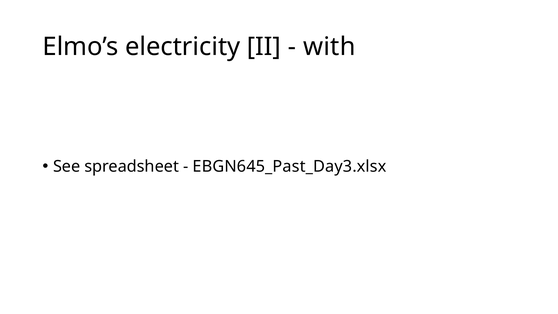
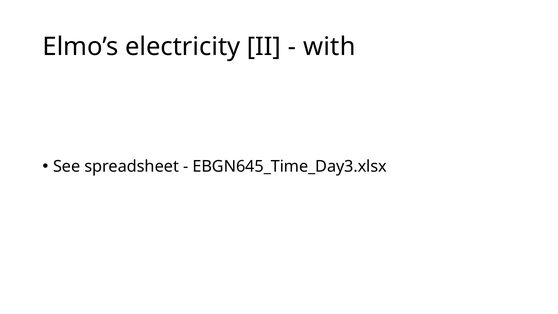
EBGN645_Past_Day3.xlsx: EBGN645_Past_Day3.xlsx -> EBGN645_Time_Day3.xlsx (290, 166)
